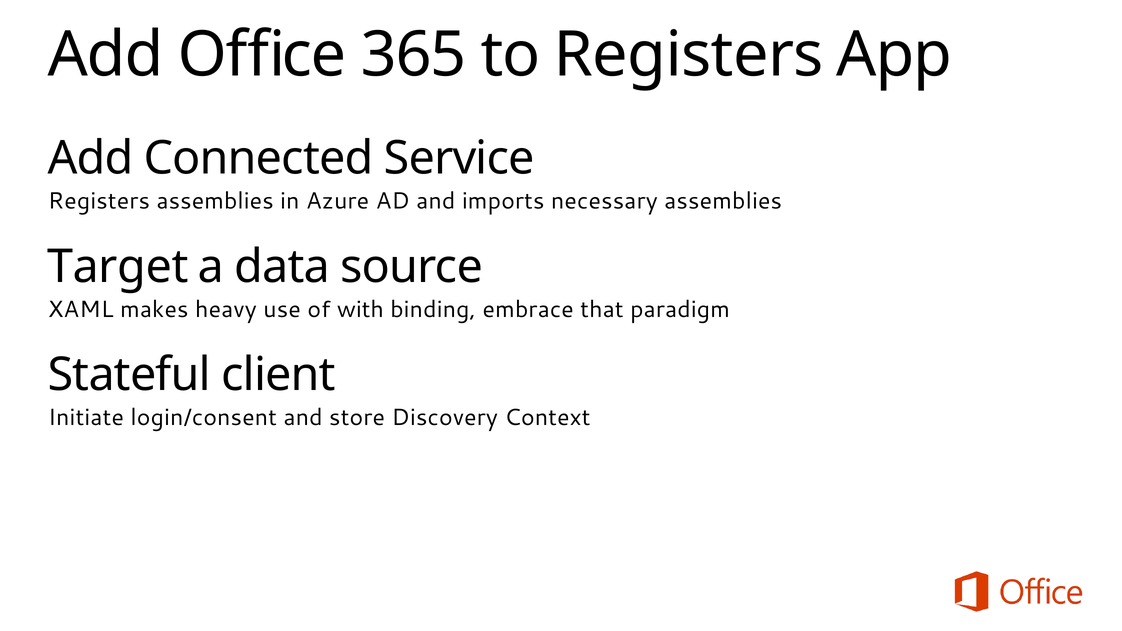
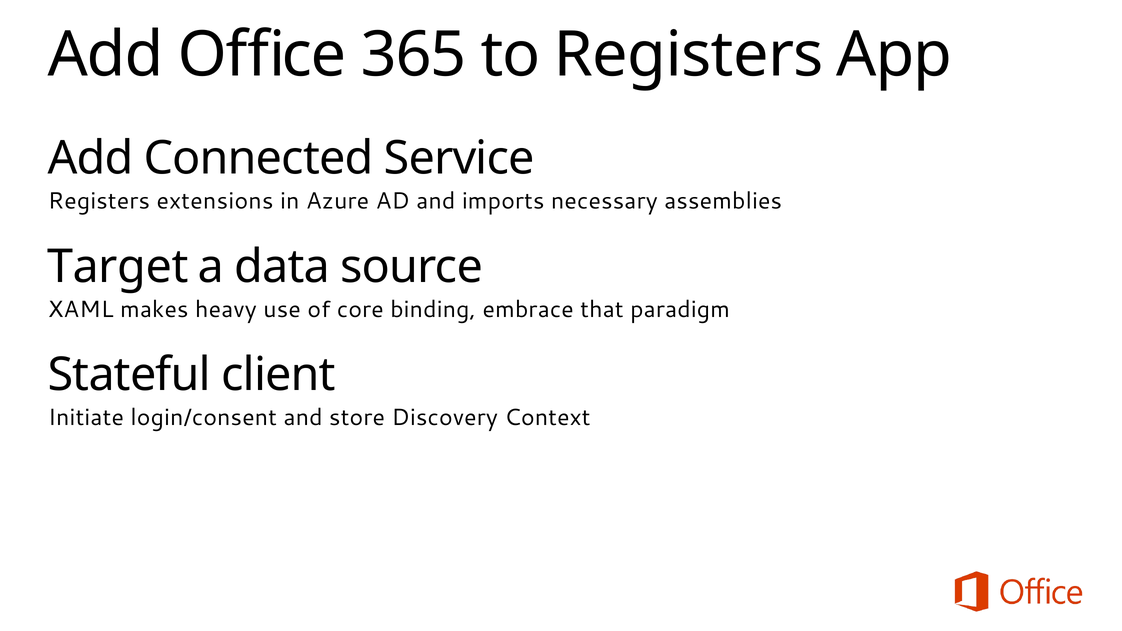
Registers assemblies: assemblies -> extensions (215, 201)
with: with -> core (360, 309)
